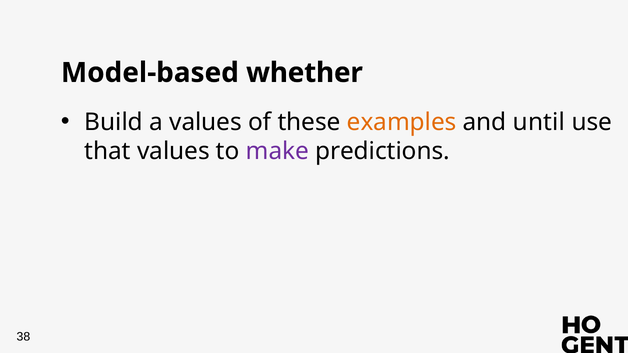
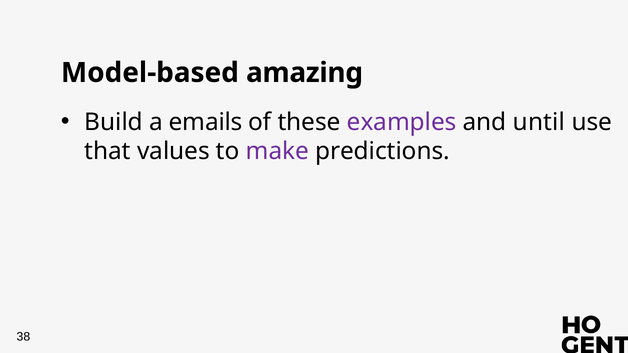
whether: whether -> amazing (304, 73)
a values: values -> emails (206, 122)
examples colour: orange -> purple (402, 122)
